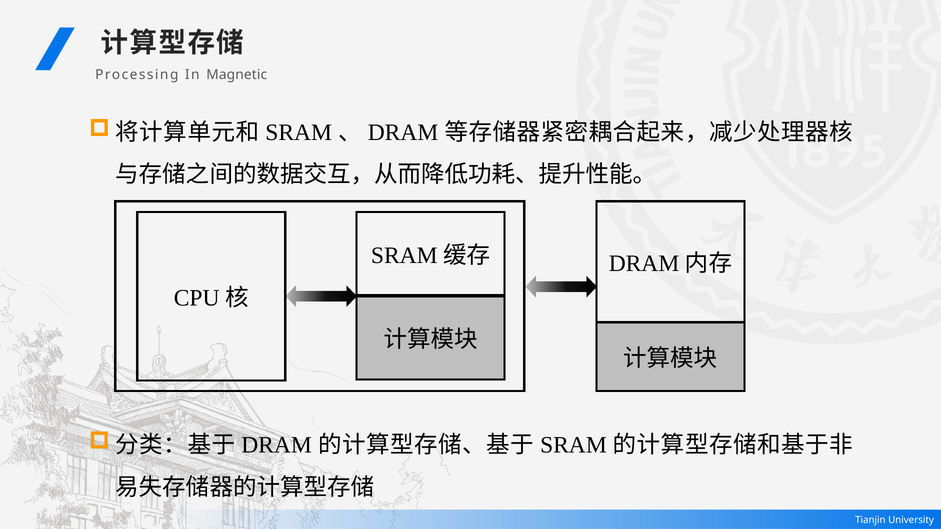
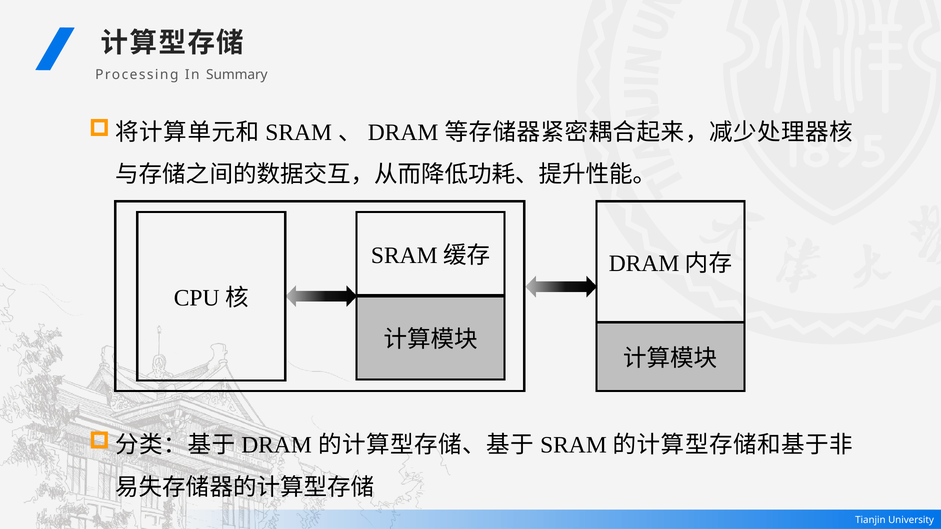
Magnetic: Magnetic -> Summary (237, 75)
